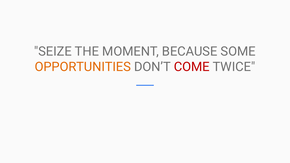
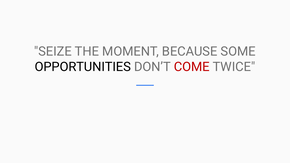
OPPORTUNITIES colour: orange -> black (83, 67)
